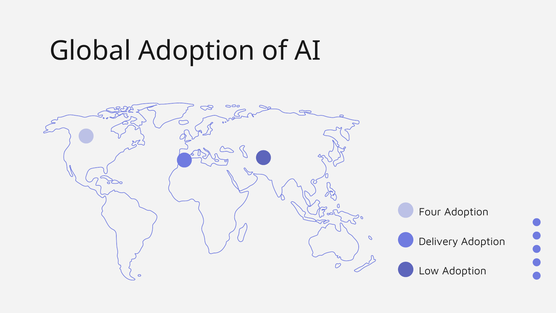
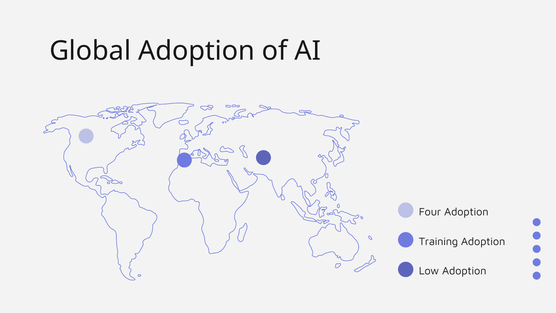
Delivery: Delivery -> Training (438, 241)
